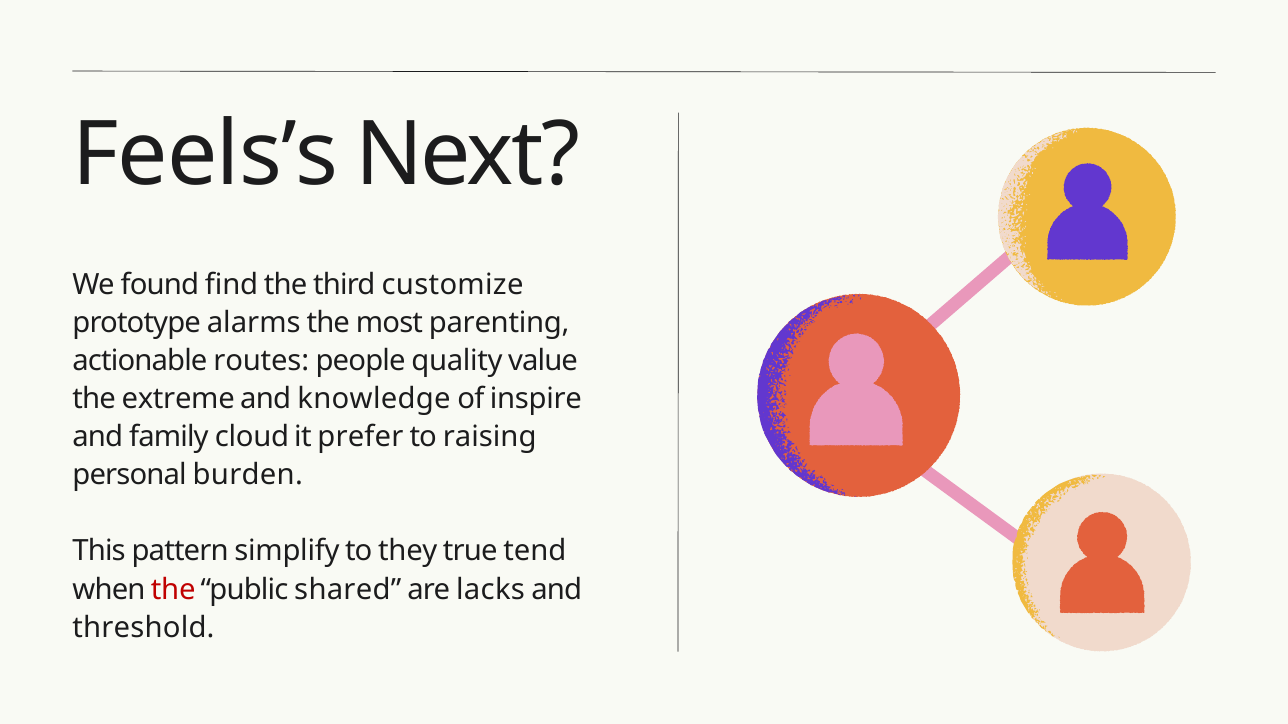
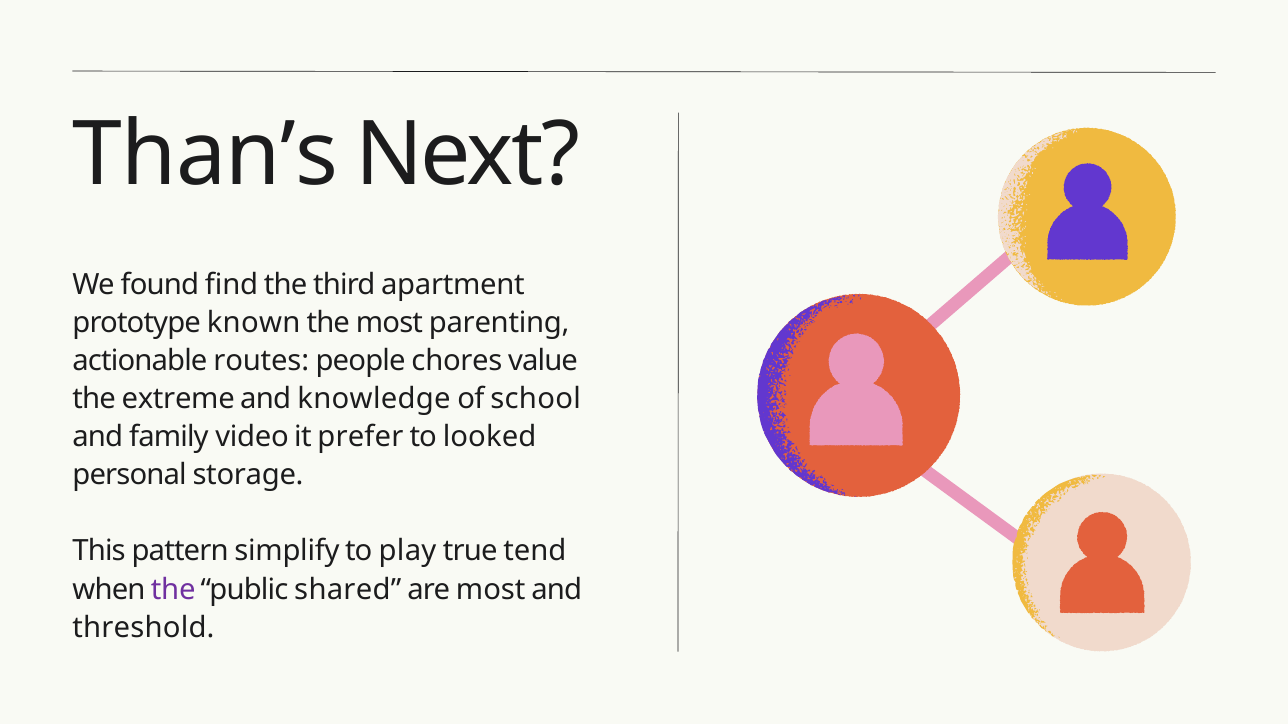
Feels’s: Feels’s -> Than’s (205, 155)
customize: customize -> apartment (453, 285)
alarms: alarms -> known (254, 323)
quality: quality -> chores (457, 361)
inspire: inspire -> school (536, 399)
cloud: cloud -> video (252, 437)
raising: raising -> looked (490, 437)
burden: burden -> storage (248, 475)
they: they -> play (408, 552)
the colour: red -> purple (173, 590)
are lacks: lacks -> most (491, 590)
